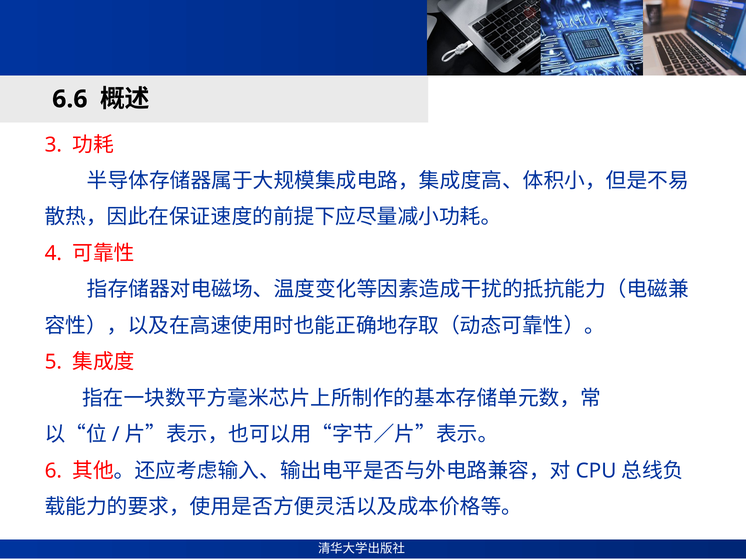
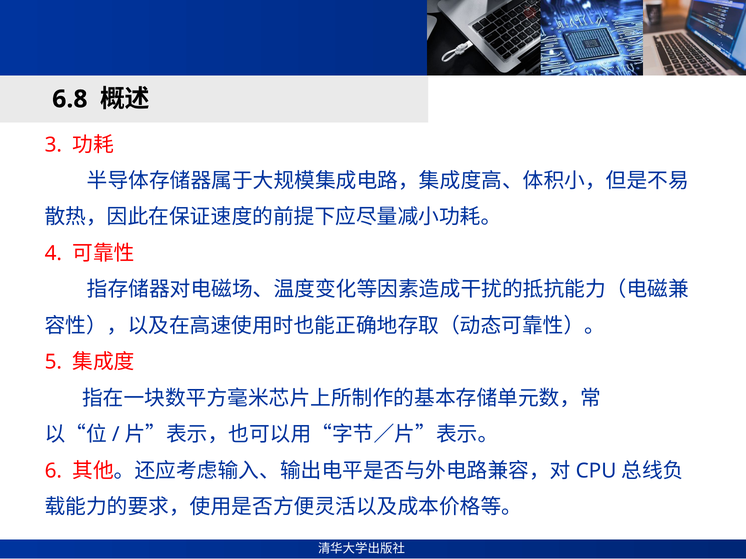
6.6: 6.6 -> 6.8 (70, 99)
